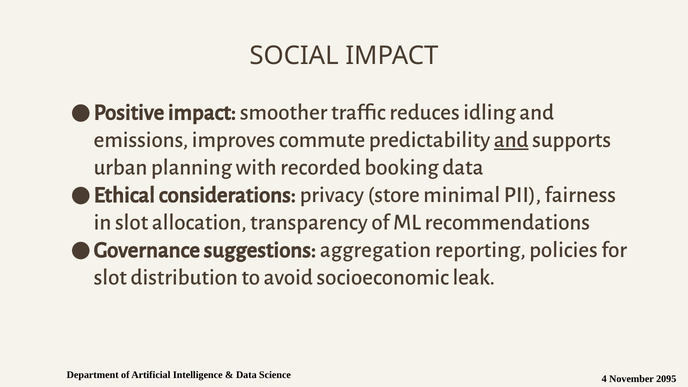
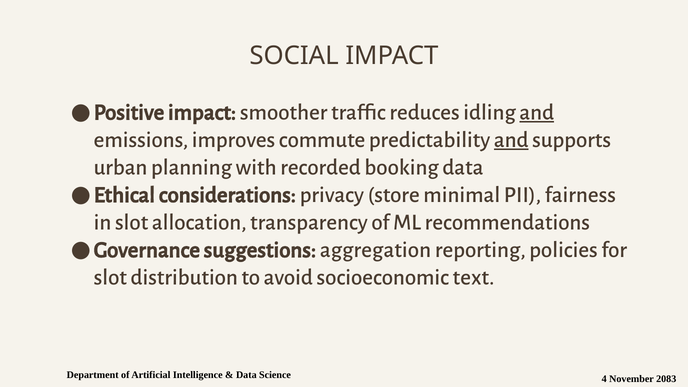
and underline: none -> present (537, 112)
leak: leak -> text (474, 277)
2095: 2095 -> 2083 (666, 379)
